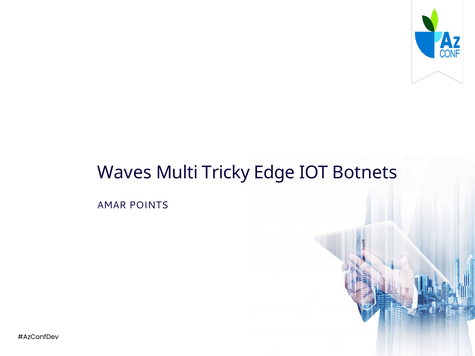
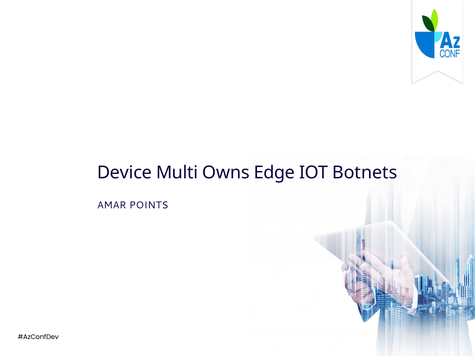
Waves: Waves -> Device (124, 173)
Tricky: Tricky -> Owns (226, 173)
